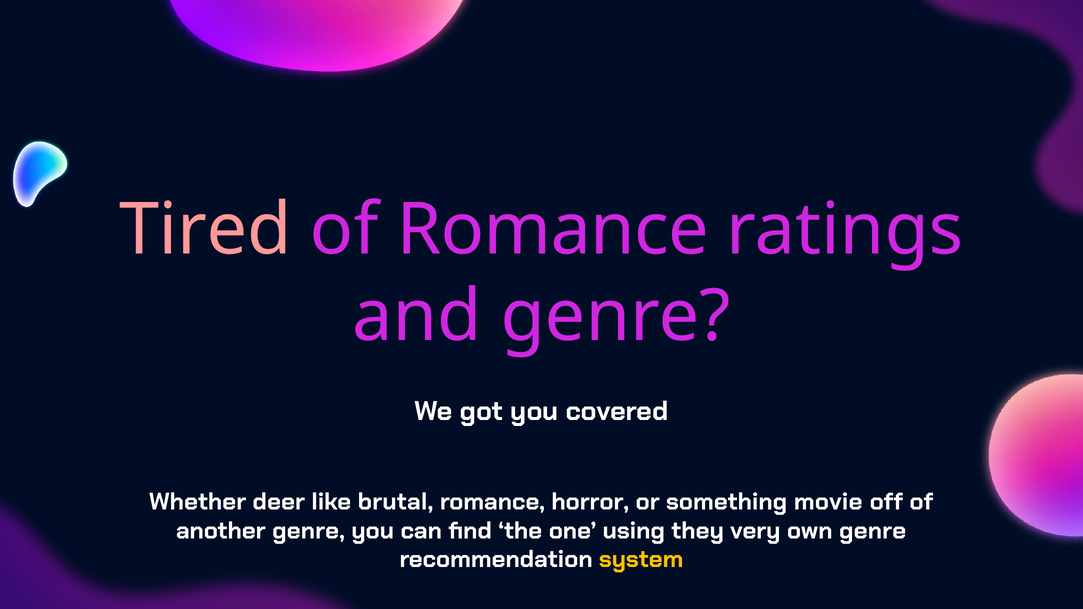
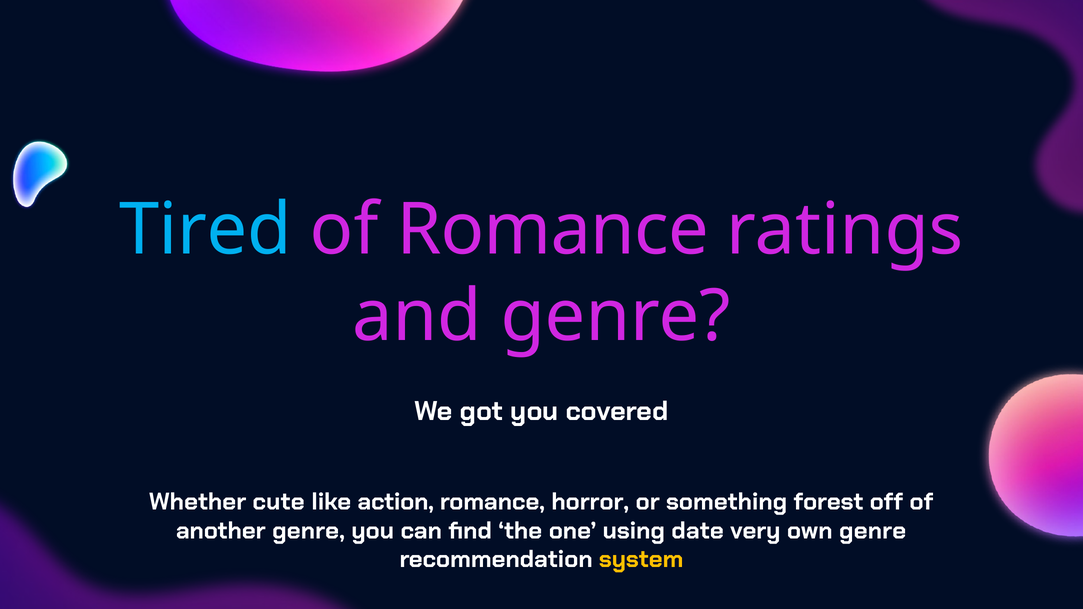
Tired colour: pink -> light blue (205, 230)
deer: deer -> cute (279, 502)
brutal: brutal -> action (396, 502)
movie: movie -> forest (828, 502)
they: they -> date (698, 531)
